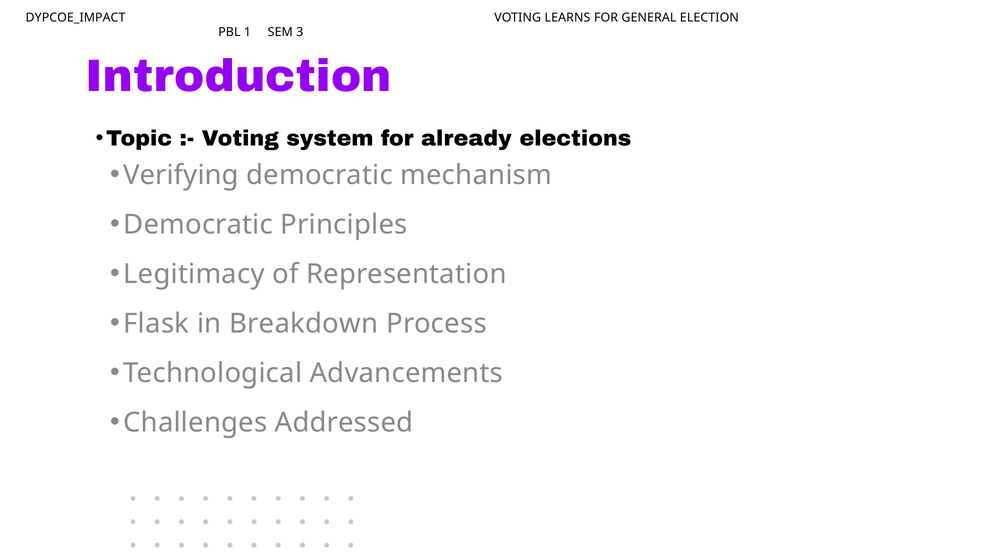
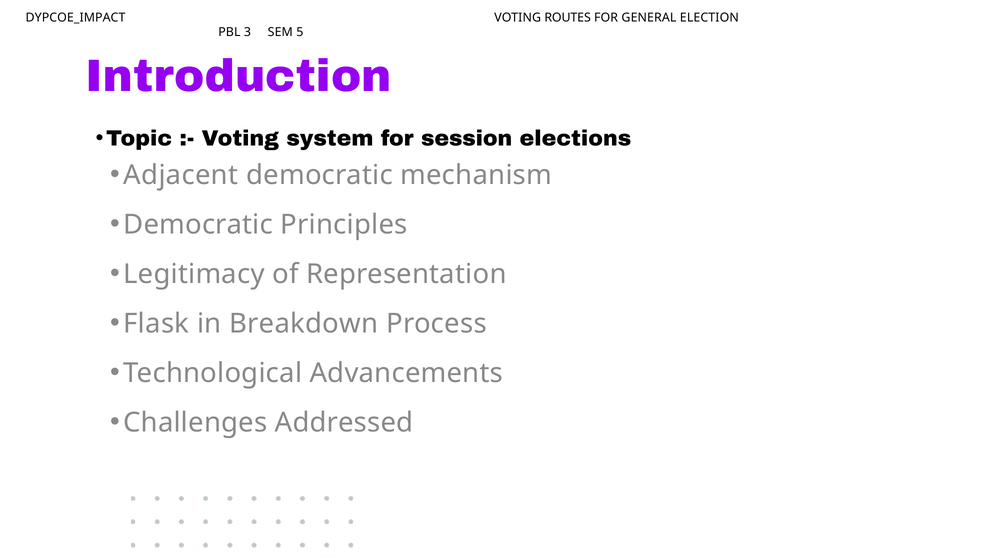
LEARNS: LEARNS -> ROUTES (568, 18)
1: 1 -> 3 (247, 32)
3: 3 -> 5 (300, 32)
already: already -> session (467, 139)
Verifying: Verifying -> Adjacent (181, 175)
